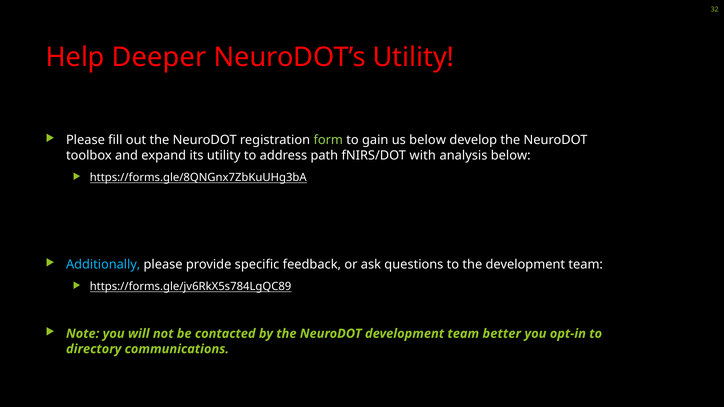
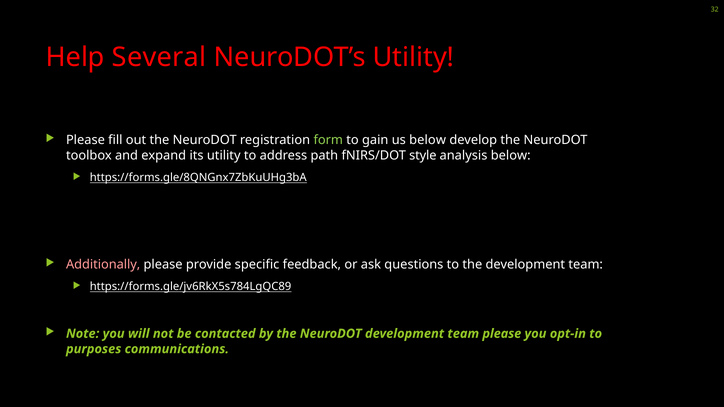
Deeper: Deeper -> Several (159, 57)
with: with -> style (423, 156)
Additionally colour: light blue -> pink (103, 265)
team better: better -> please (502, 334)
directory: directory -> purposes (94, 349)
